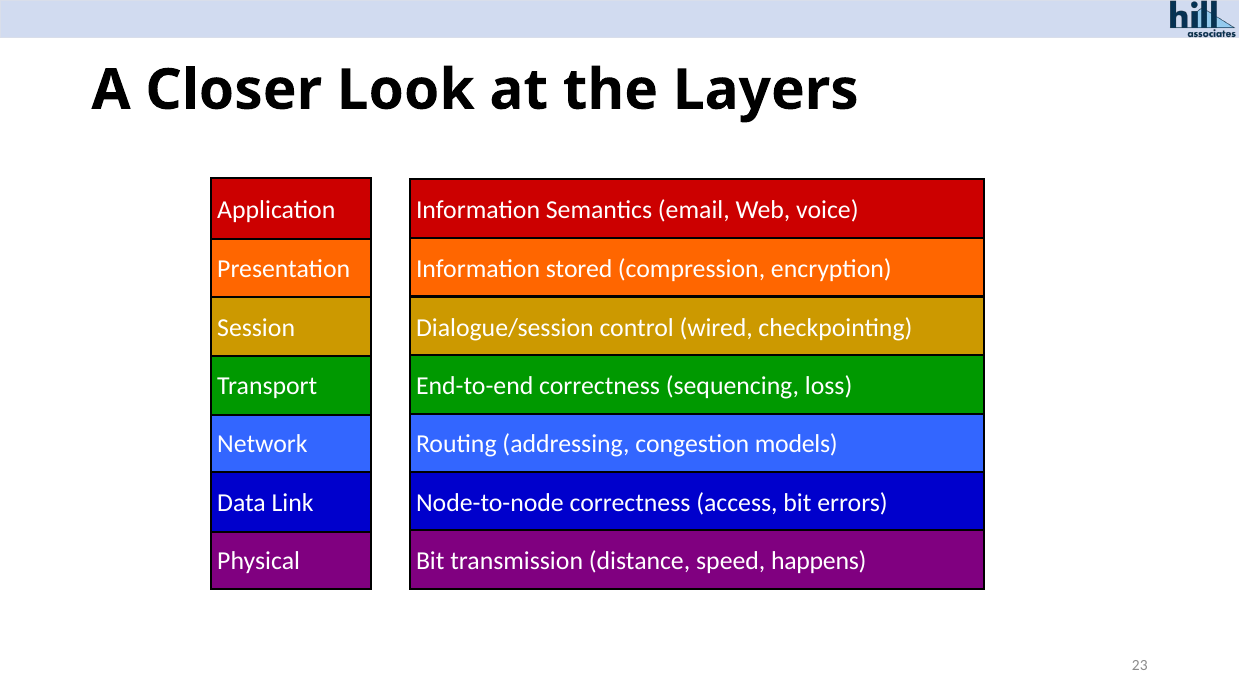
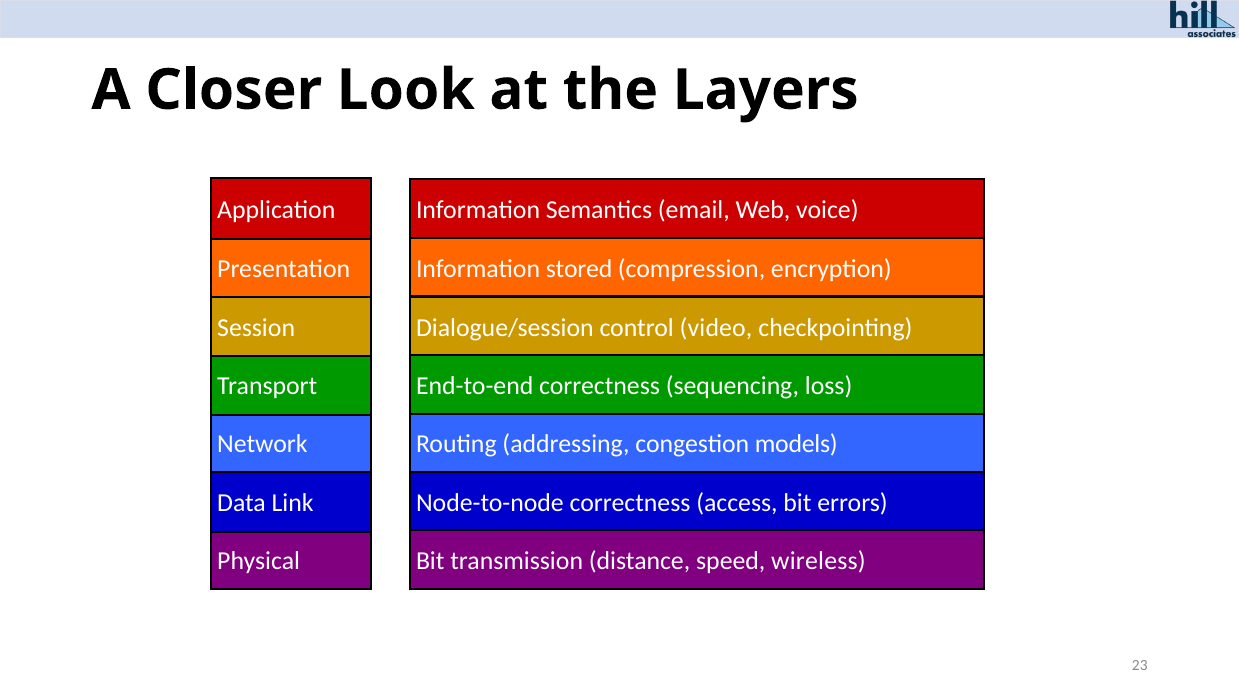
wired: wired -> video (716, 328)
happens: happens -> wireless (819, 561)
